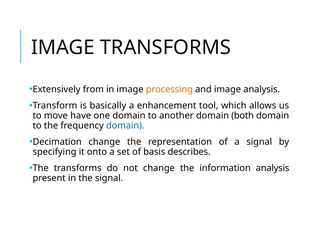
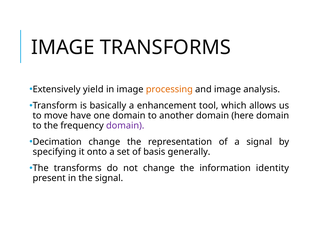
from: from -> yield (93, 89)
both: both -> here (243, 115)
domain colour: blue -> purple (125, 125)
describes: describes -> generally (189, 151)
information analysis: analysis -> identity (272, 168)
